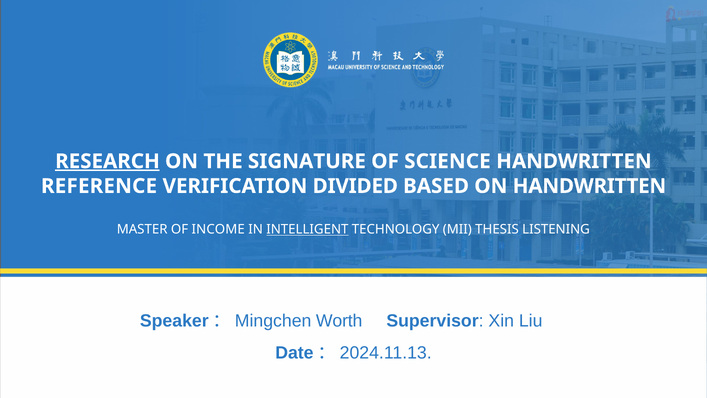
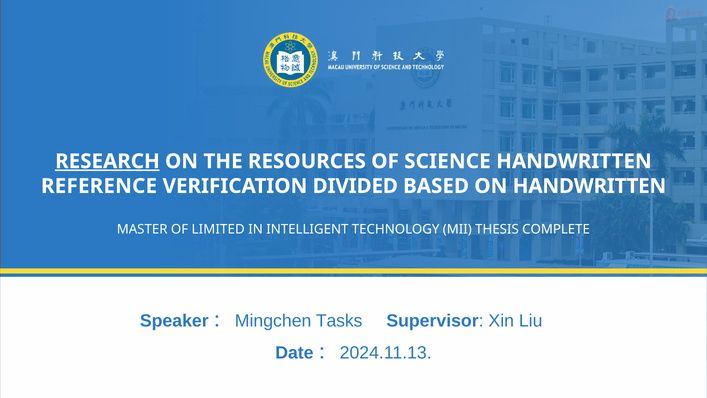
SIGNATURE: SIGNATURE -> RESOURCES (307, 161)
INCOME: INCOME -> LIMITED (218, 229)
INTELLIGENT underline: present -> none (307, 229)
LISTENING: LISTENING -> COMPLETE (556, 229)
Worth: Worth -> Tasks (339, 321)
